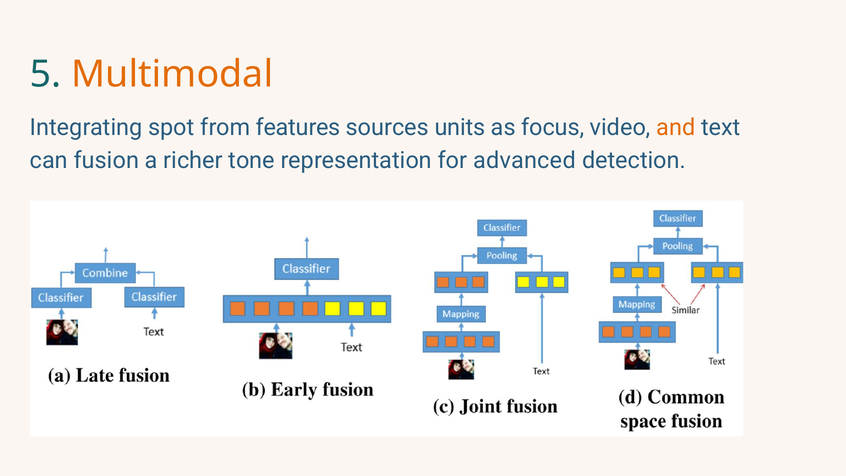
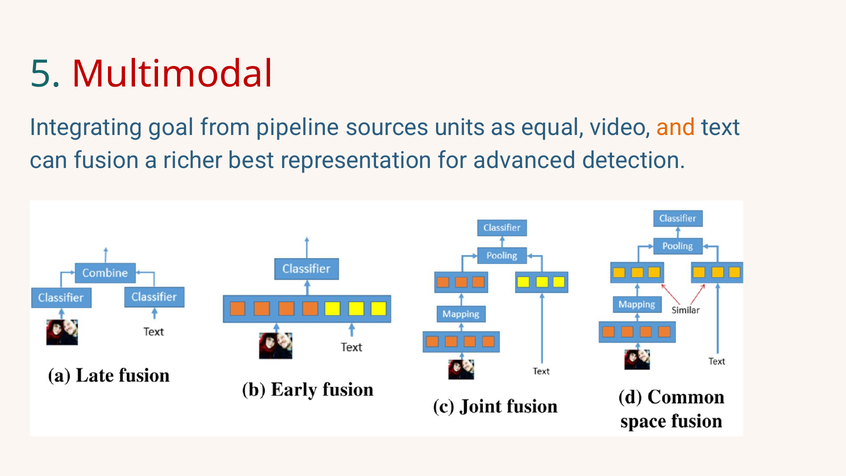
Multimodal colour: orange -> red (172, 74)
spot: spot -> goal (171, 128)
features: features -> pipeline (298, 128)
focus: focus -> equal (553, 128)
tone: tone -> best (252, 160)
